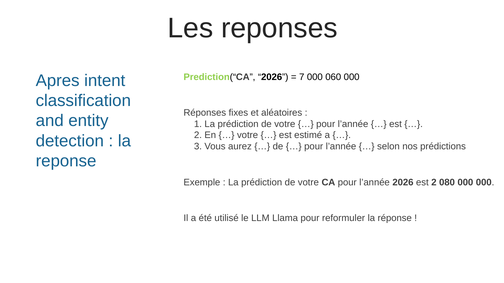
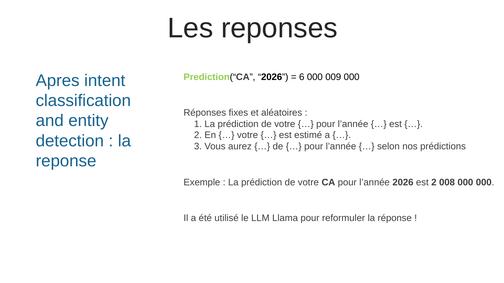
7: 7 -> 6 (302, 77)
060: 060 -> 009 (333, 77)
080: 080 -> 008 (447, 183)
